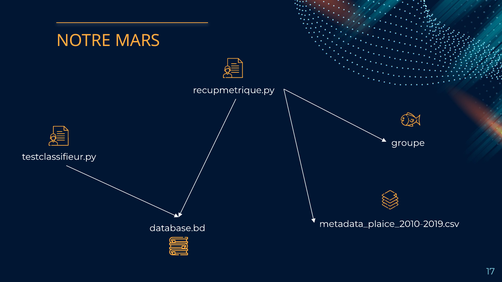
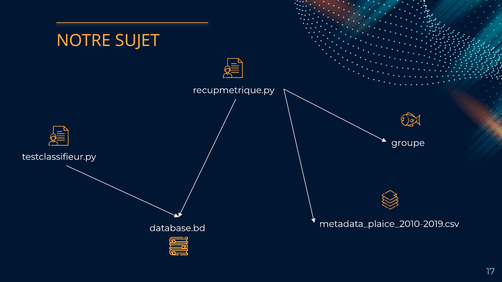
MARS: MARS -> SUJET (138, 41)
